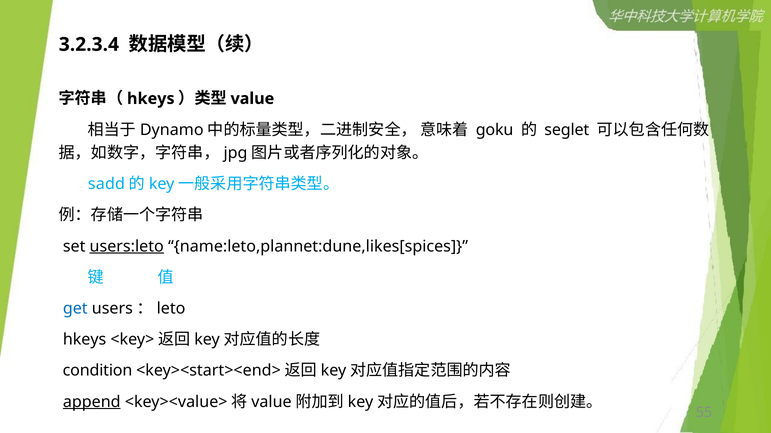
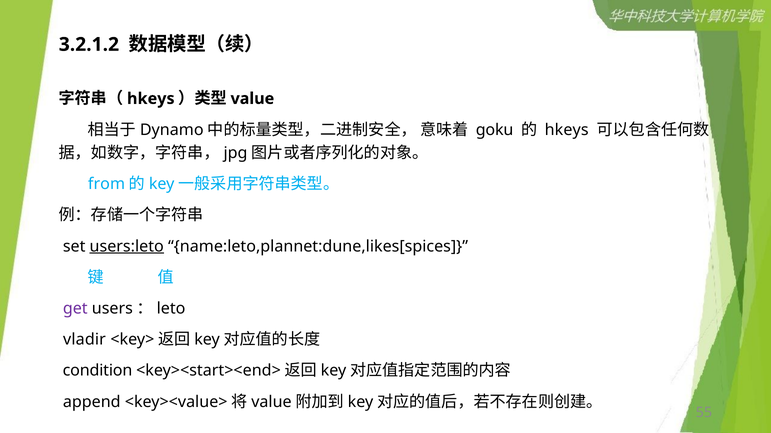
3.2.3.4: 3.2.3.4 -> 3.2.1.2 (89, 45)
seglet: seglet -> hkeys (567, 130)
sadd: sadd -> from (107, 184)
get colour: blue -> purple (75, 309)
hkeys: hkeys -> vladir (84, 340)
append underline: present -> none (92, 402)
